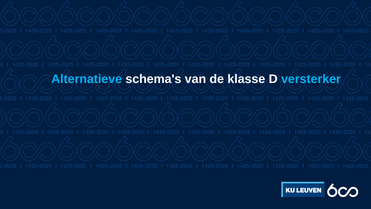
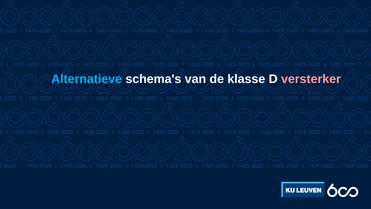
versterker colour: light blue -> pink (311, 79)
